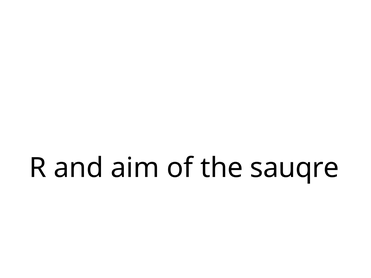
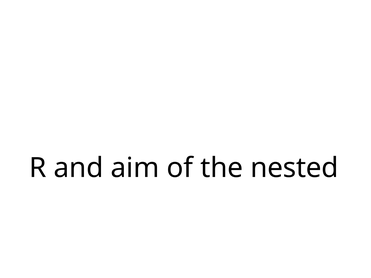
sauqre: sauqre -> nested (294, 168)
